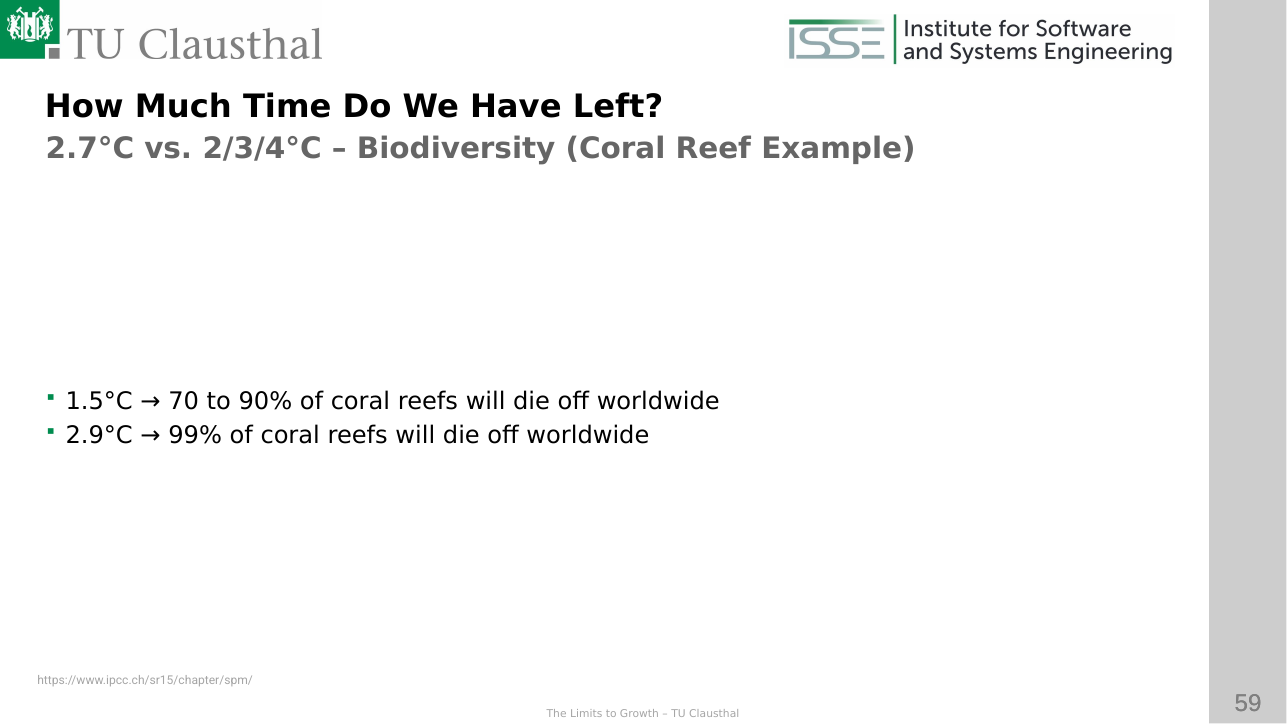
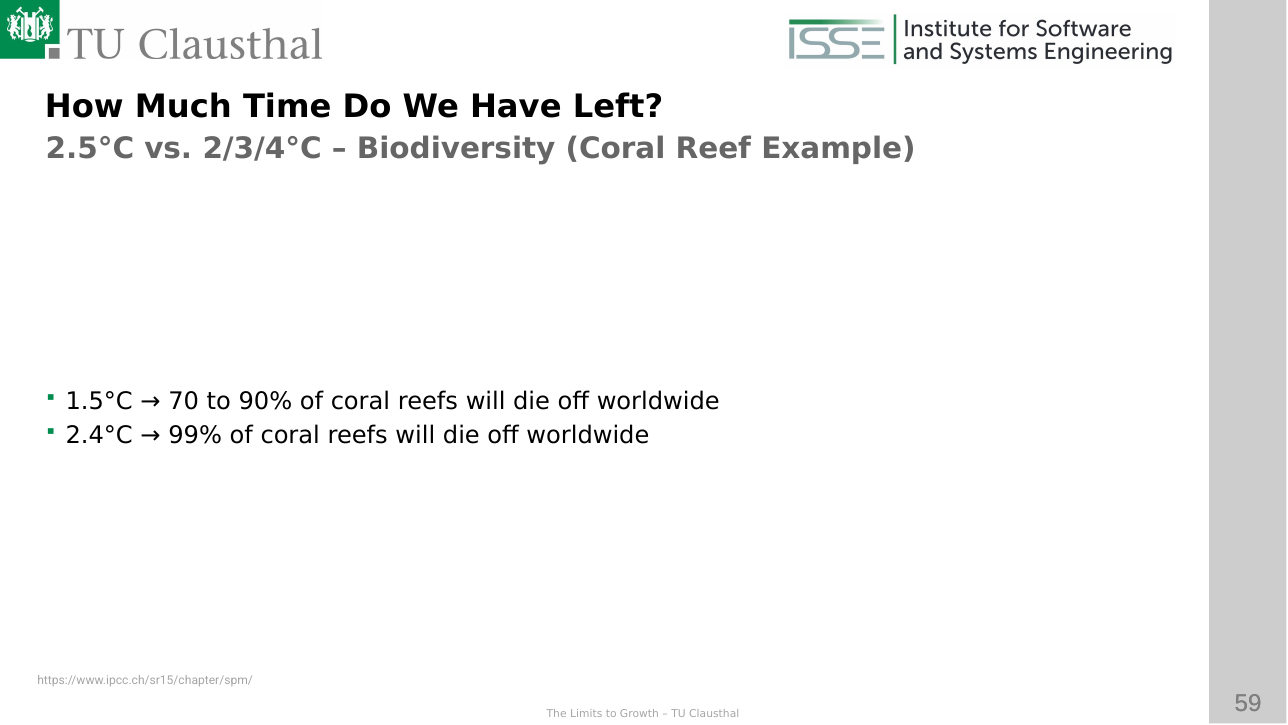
2.7°C: 2.7°C -> 2.5°C (90, 149)
2.9°C: 2.9°C -> 2.4°C (99, 435)
